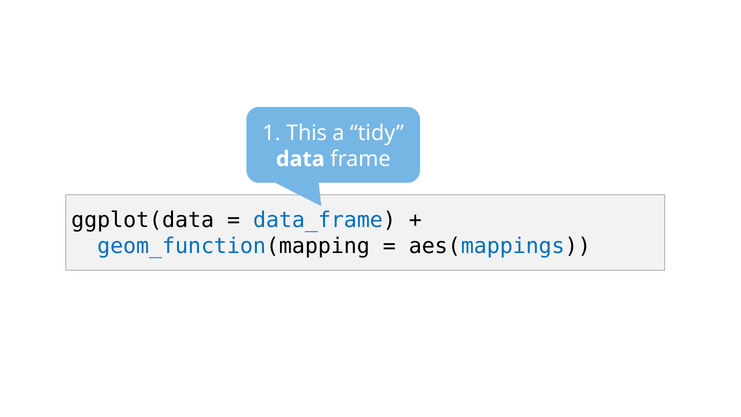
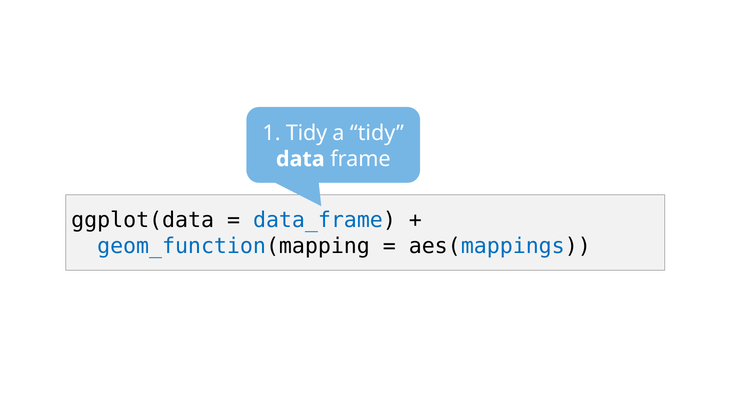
1 This: This -> Tidy (307, 133)
